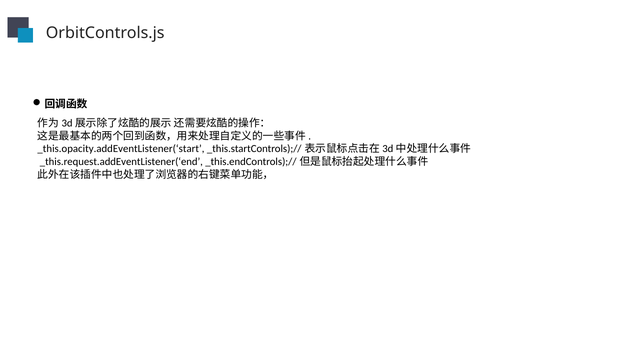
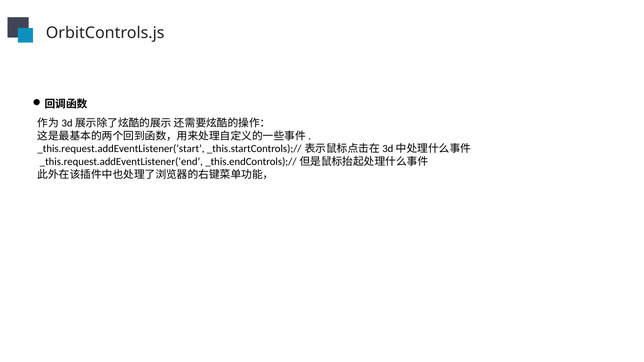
_this.opacity.addEventListener(‘start: _this.opacity.addEventListener(‘start -> _this.request.addEventListener(‘start (121, 149)
